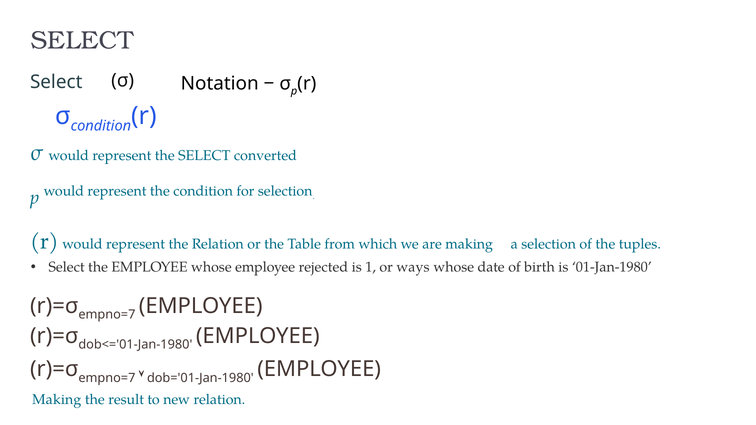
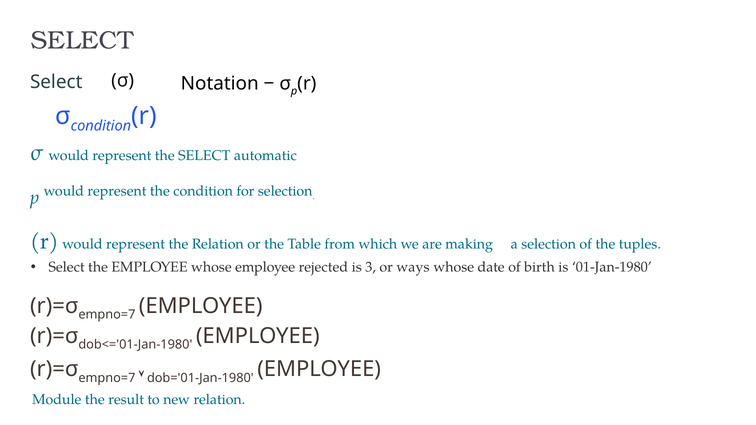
converted: converted -> automatic (265, 155)
1: 1 -> 3 (371, 267)
Making: Making -> Module (57, 400)
